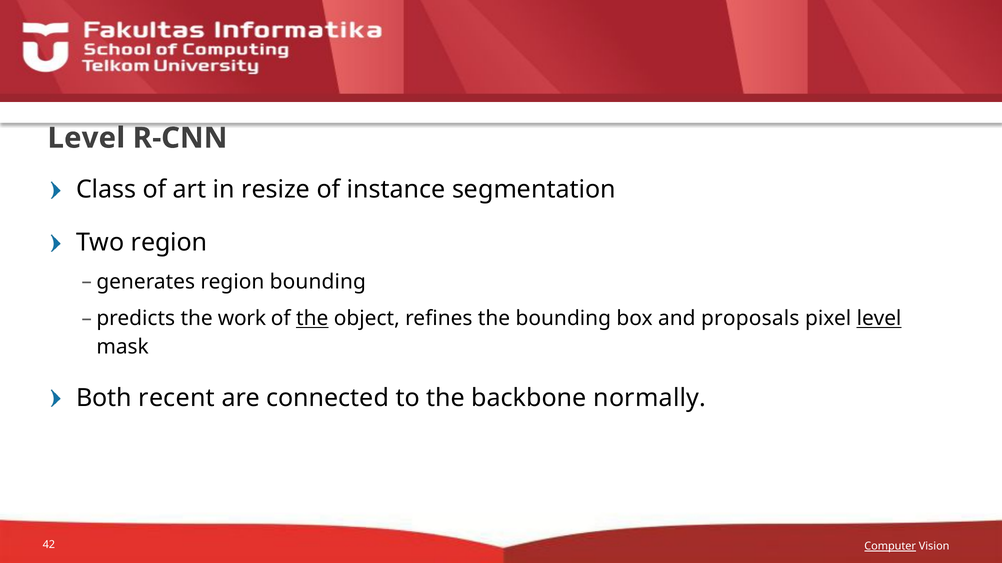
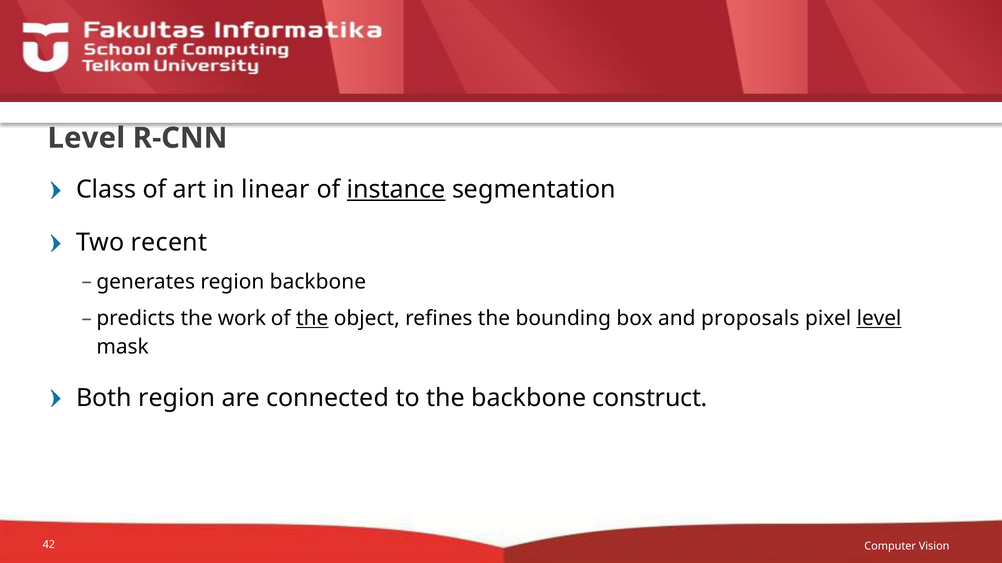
resize: resize -> linear (276, 190)
instance underline: none -> present (396, 190)
Two region: region -> recent (169, 243)
region bounding: bounding -> backbone (318, 282)
Both recent: recent -> region (177, 398)
normally: normally -> construct (650, 398)
Computer underline: present -> none (890, 547)
